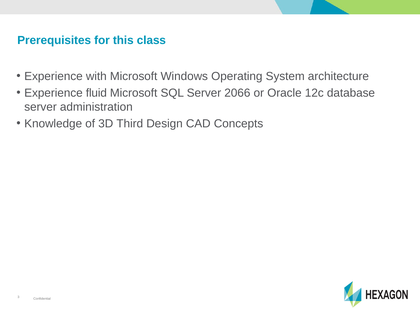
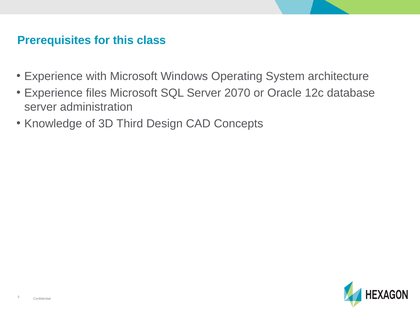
fluid: fluid -> files (96, 93)
2066: 2066 -> 2070 (237, 93)
